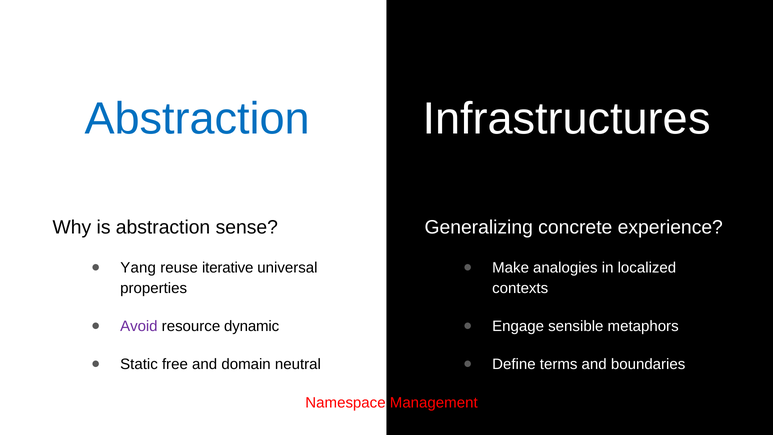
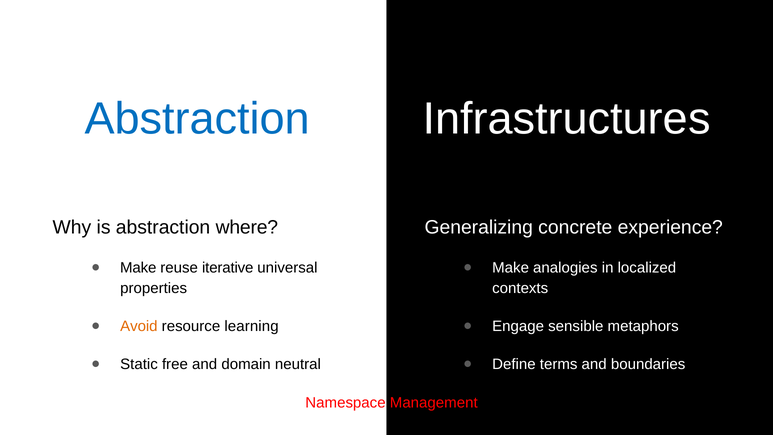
sense: sense -> where (247, 227)
Yang: Yang -> Make (138, 267)
Avoid colour: purple -> orange (139, 326)
dynamic: dynamic -> learning (252, 326)
